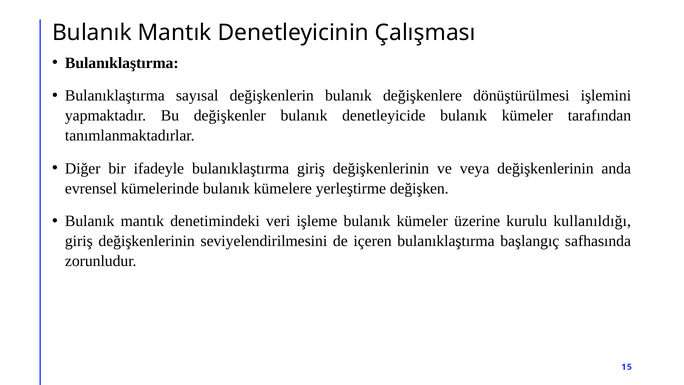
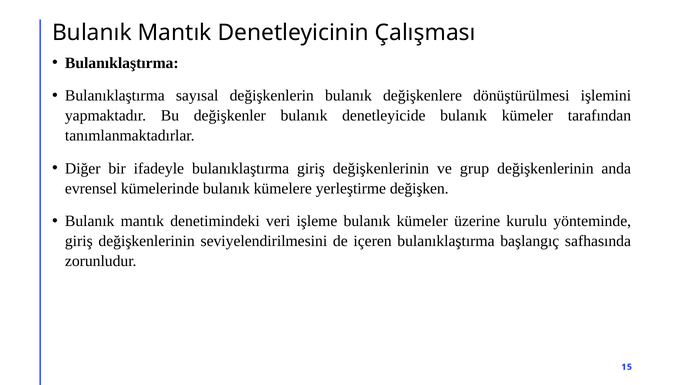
veya: veya -> grup (474, 168)
kullanıldığı: kullanıldığı -> yönteminde (592, 221)
